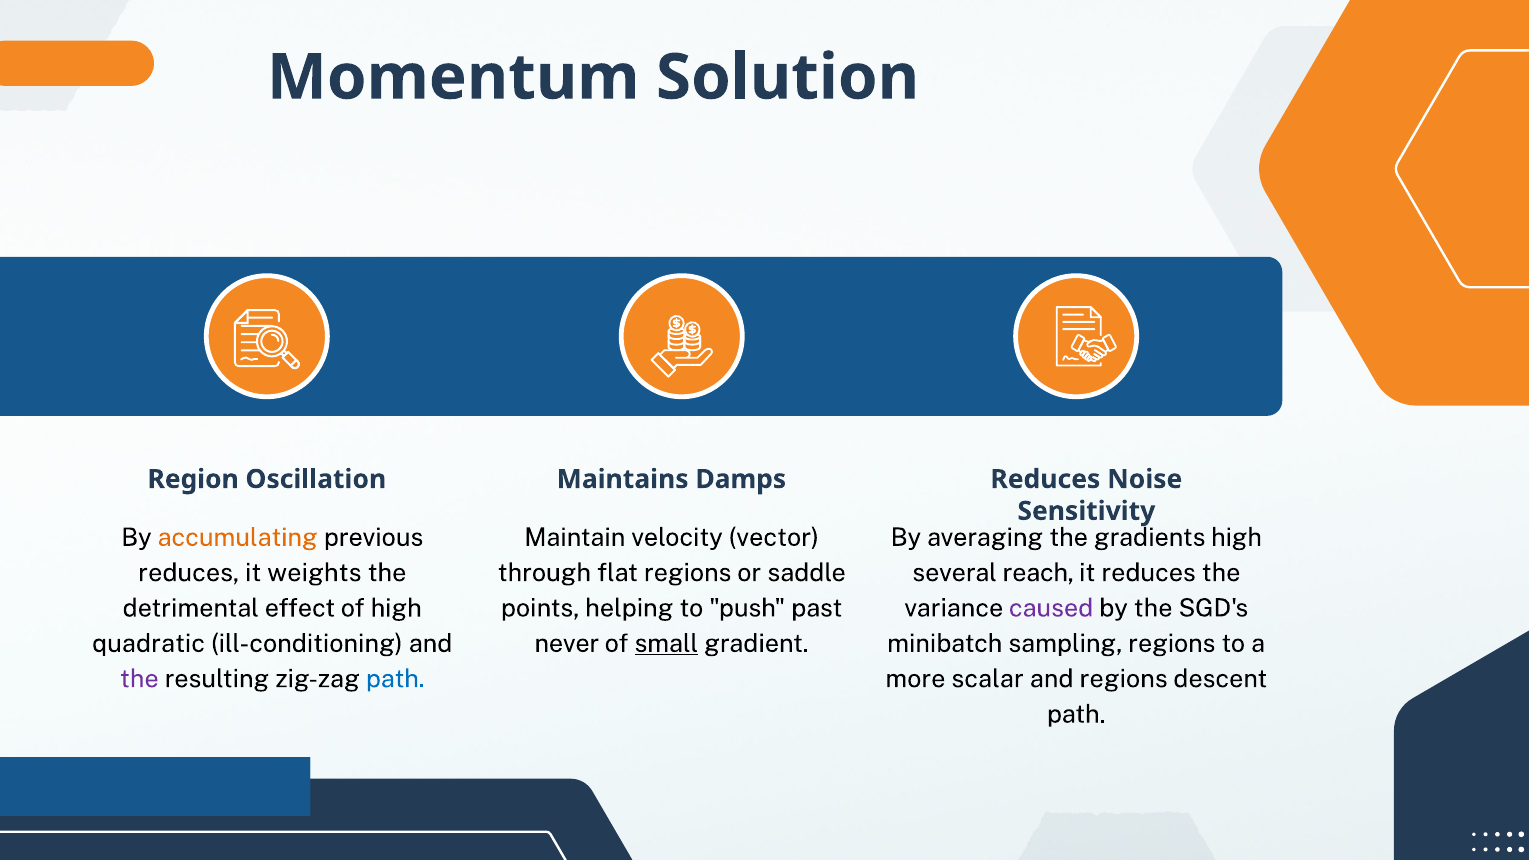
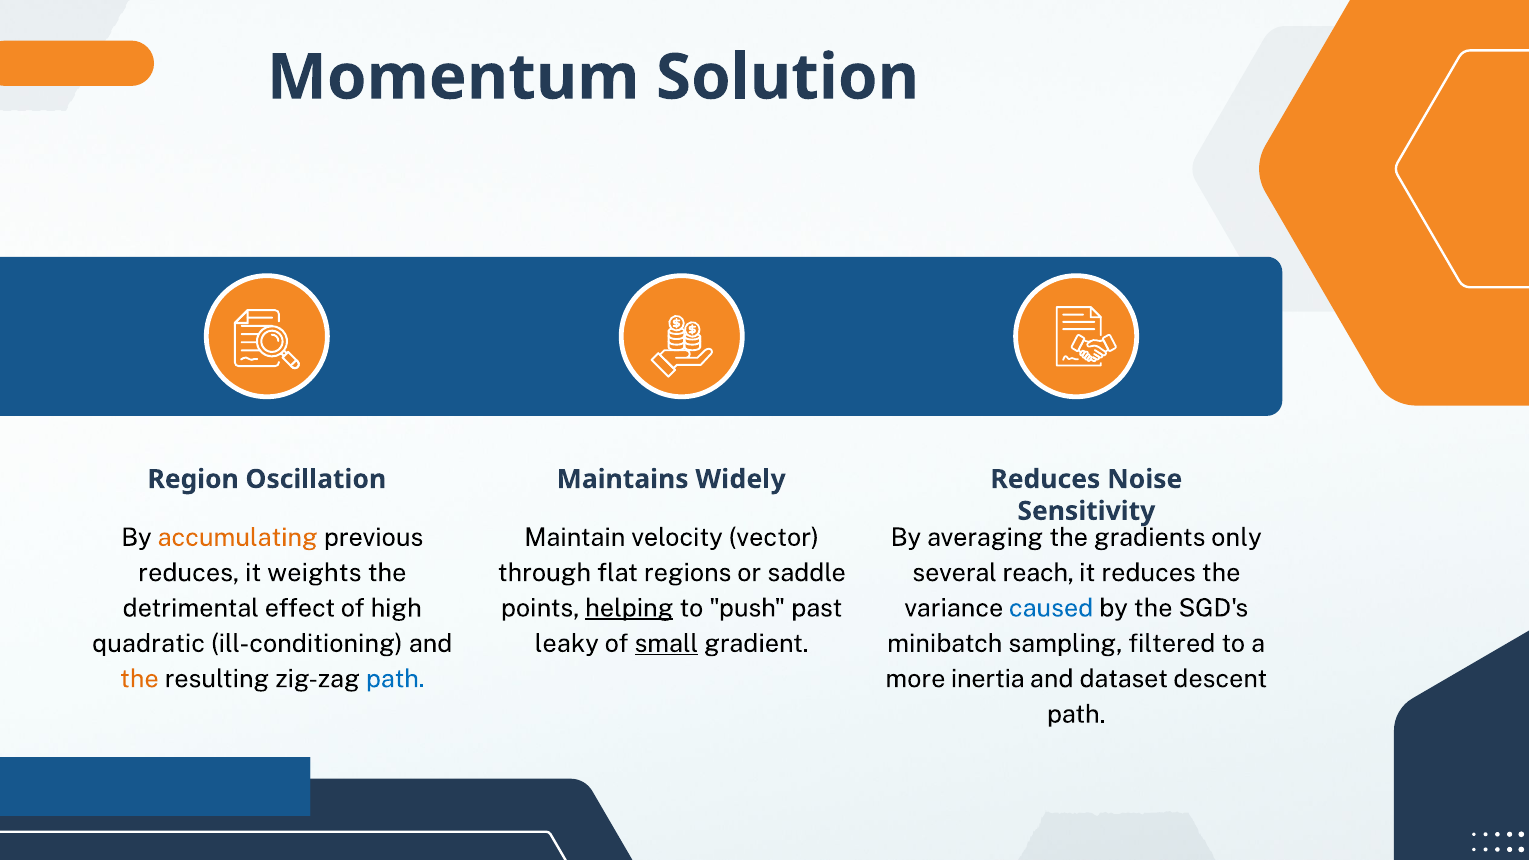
Damps: Damps -> Widely (741, 479)
gradients high: high -> only (1236, 537)
helping underline: none -> present (629, 608)
caused colour: purple -> blue (1051, 608)
never: never -> leaky (567, 644)
sampling regions: regions -> filtered (1172, 644)
the colour: purple -> orange (139, 679)
scalar: scalar -> inertia (988, 679)
and regions: regions -> dataset (1124, 679)
